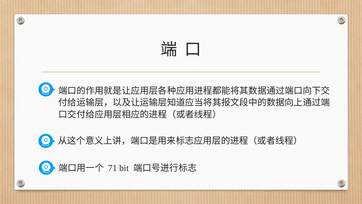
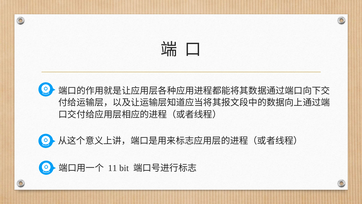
71: 71 -> 11 (112, 168)
